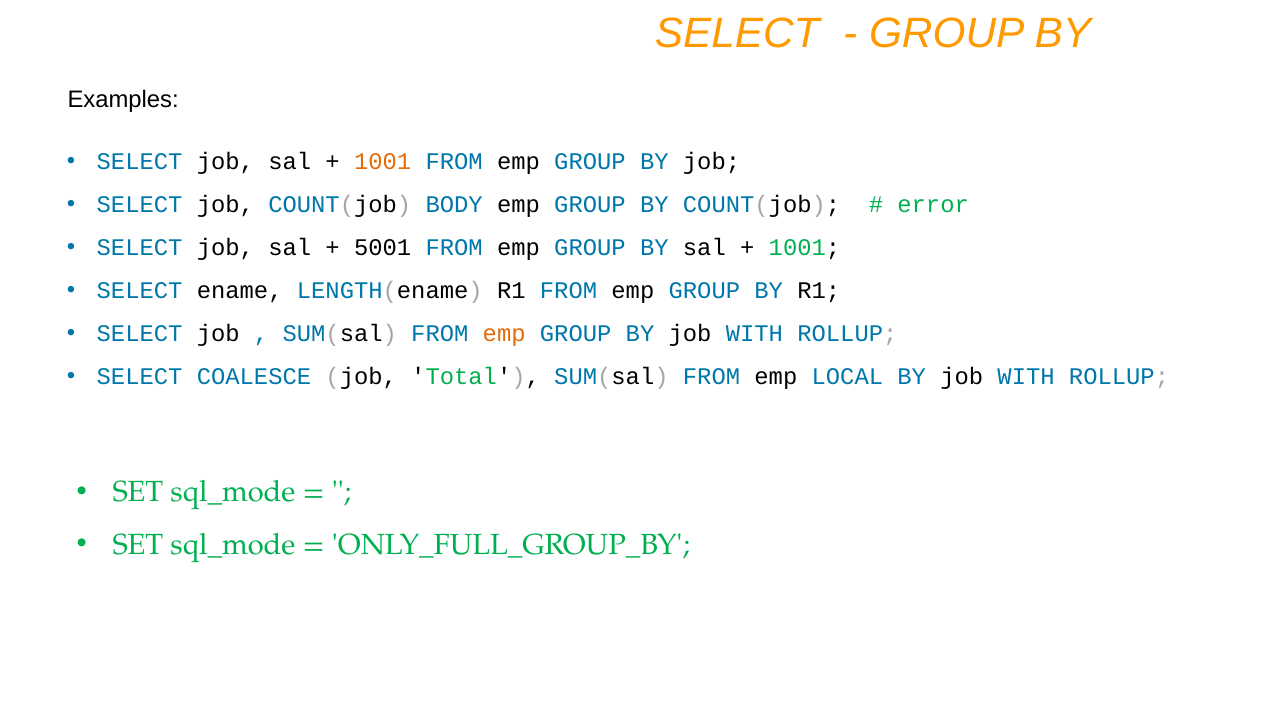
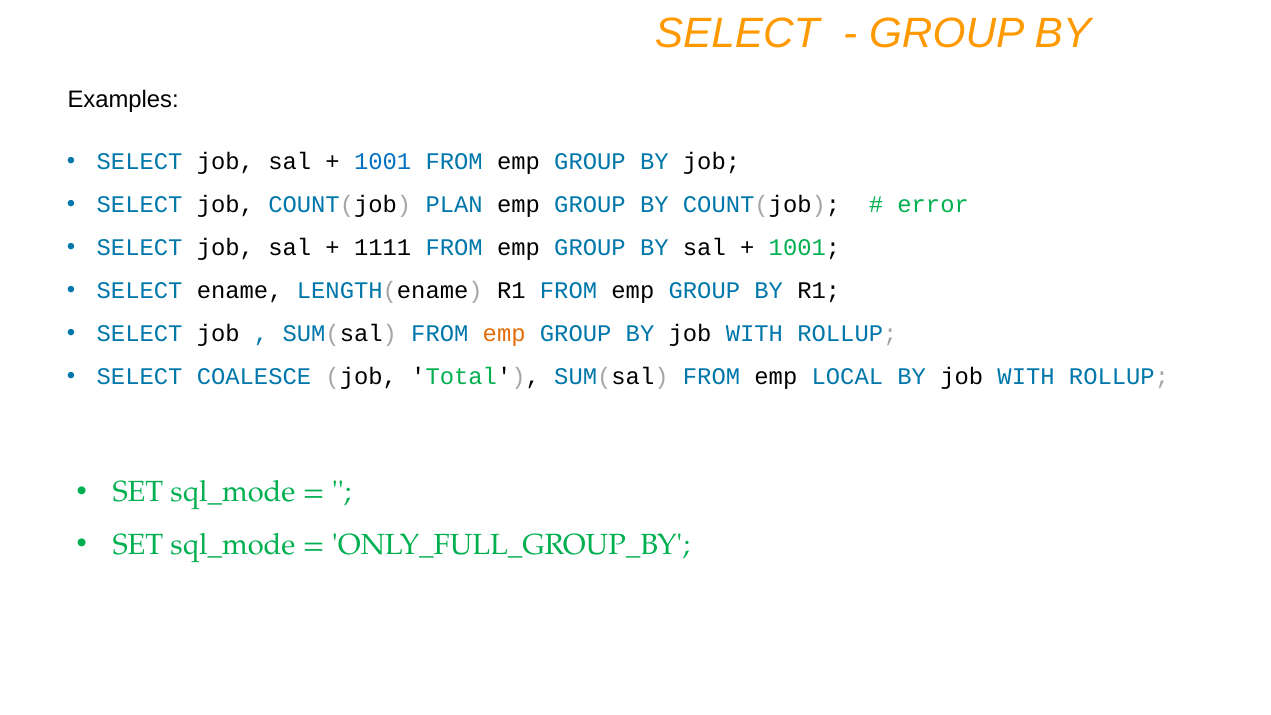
1001 colour: orange -> blue (383, 162)
BODY: BODY -> PLAN (454, 205)
5001: 5001 -> 1111 (383, 248)
